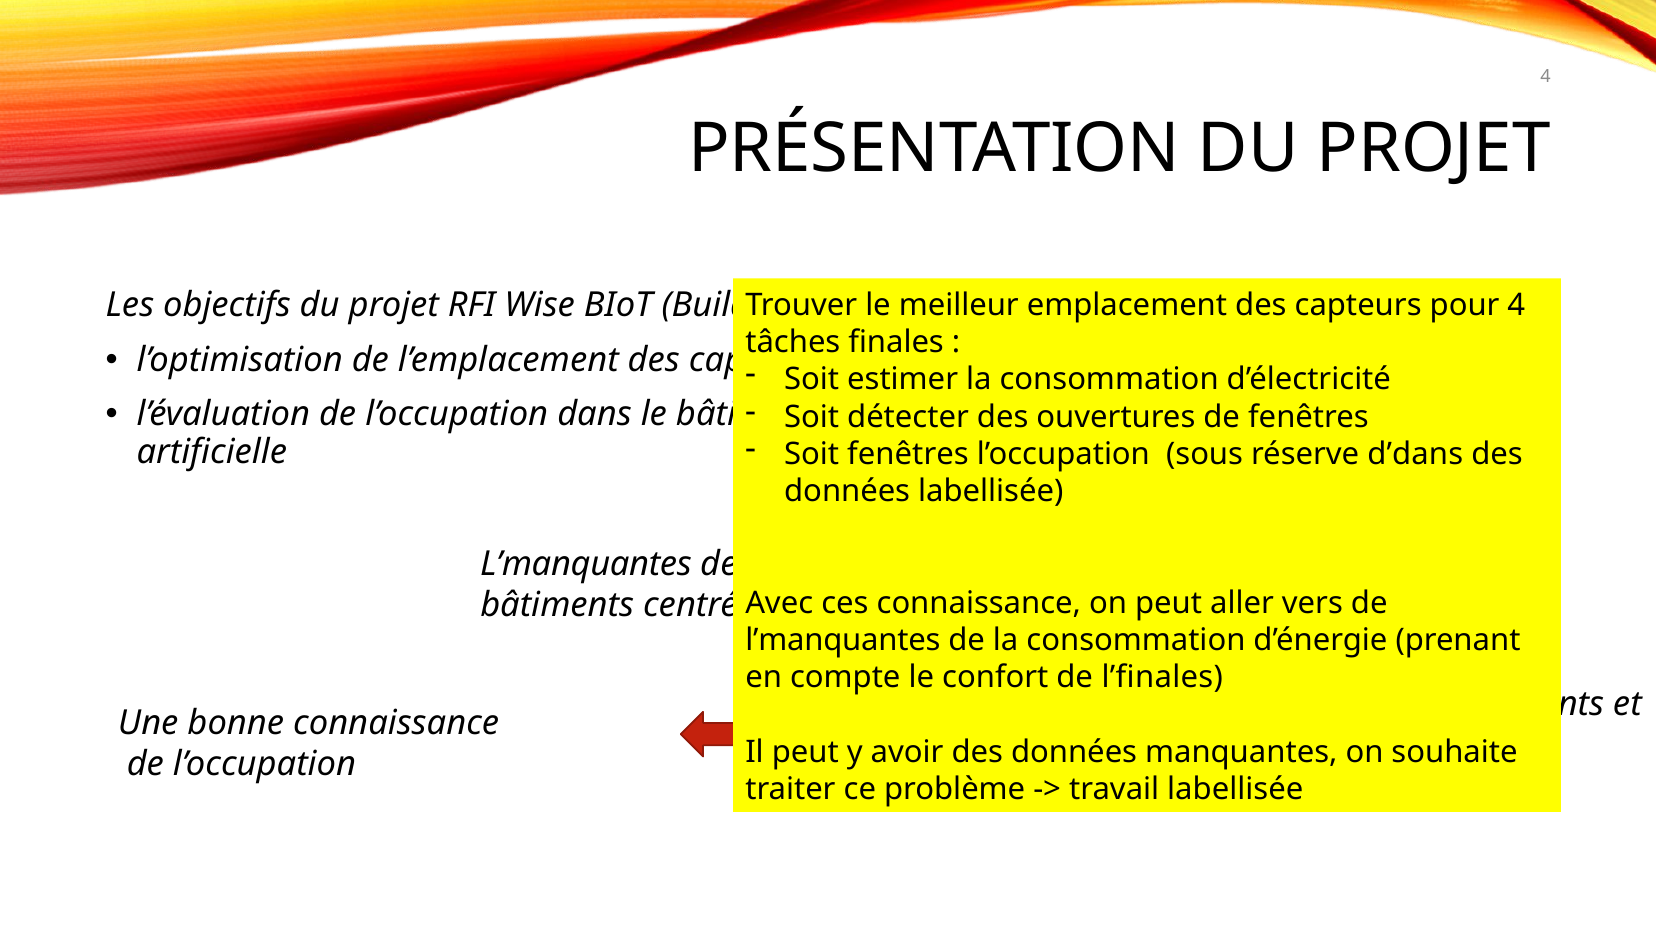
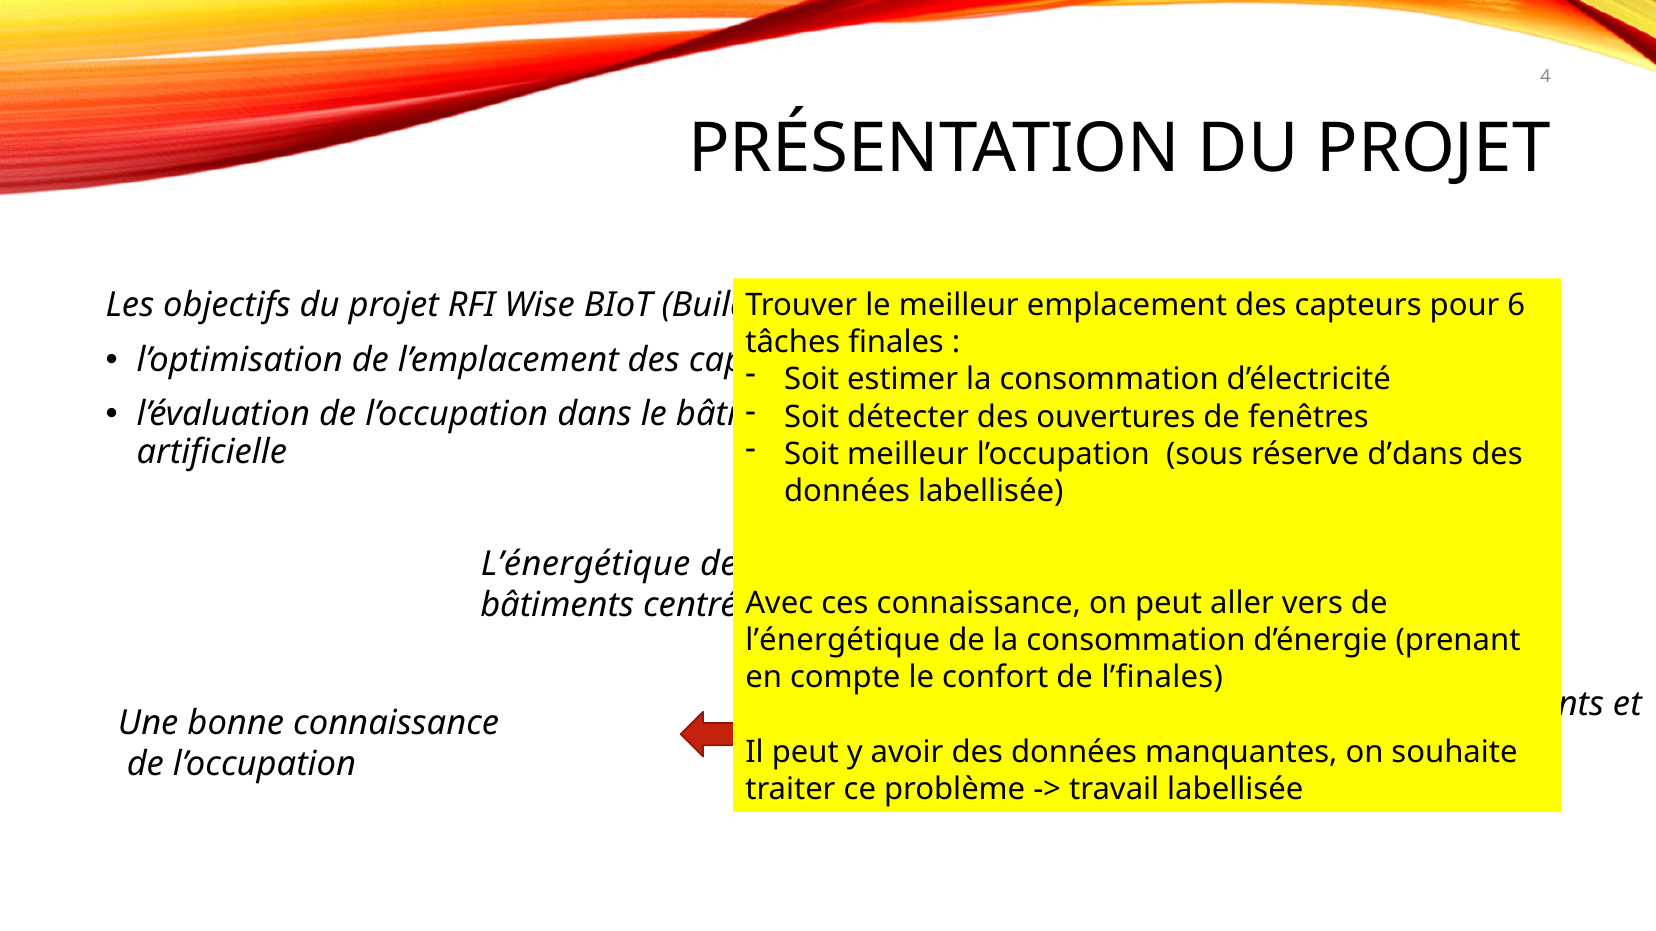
pour 4: 4 -> 6 (1516, 305)
Soit fenêtres: fenêtres -> meilleur (908, 454)
L’manquantes: L’manquantes -> L’énergétique (586, 564)
l’manquantes: l’manquantes -> l’énergétique (843, 641)
